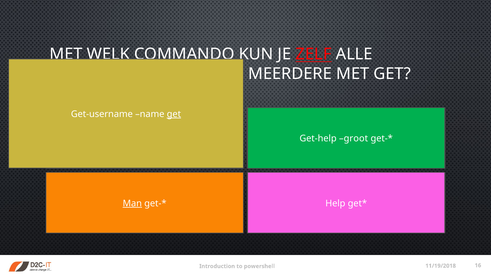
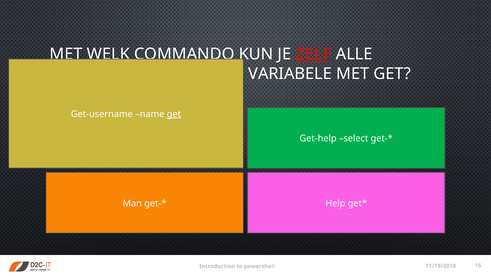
MEERDERE: MEERDERE -> VARIABELE (290, 74)
groot: groot -> select (354, 139)
Man underline: present -> none (132, 204)
